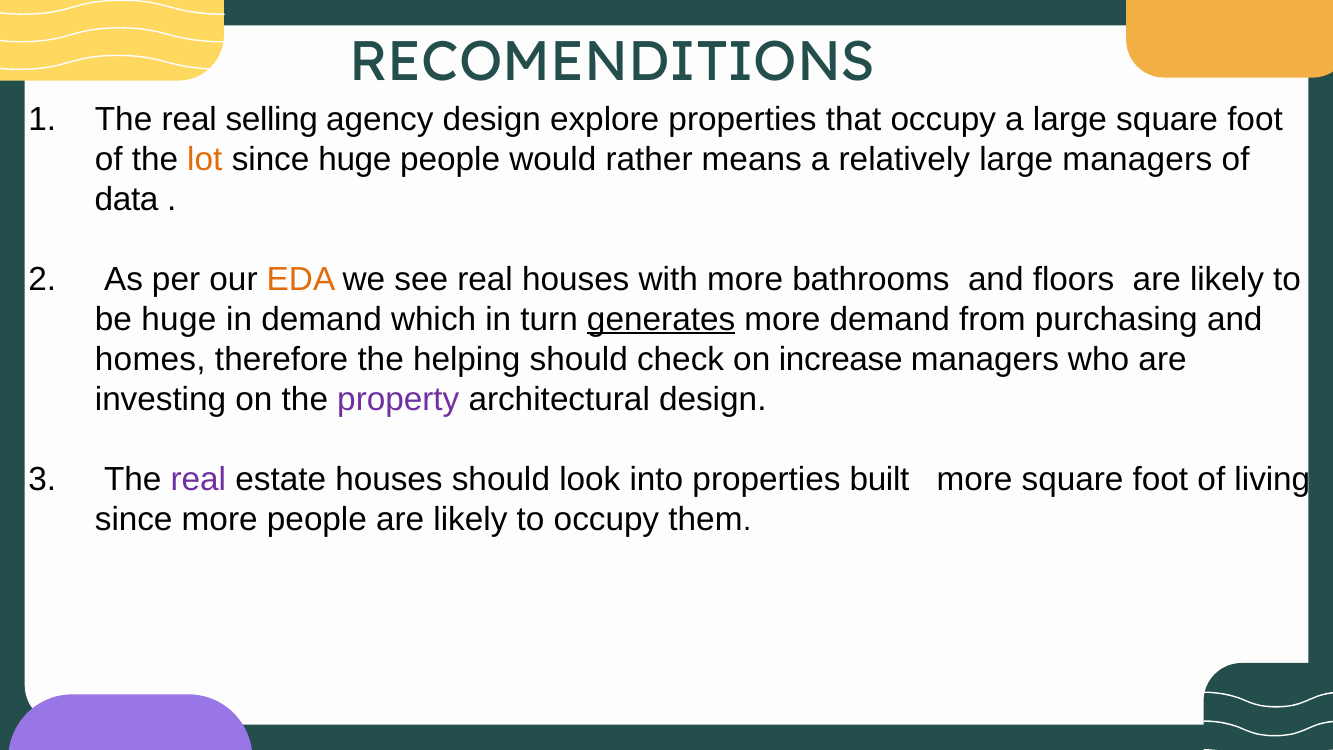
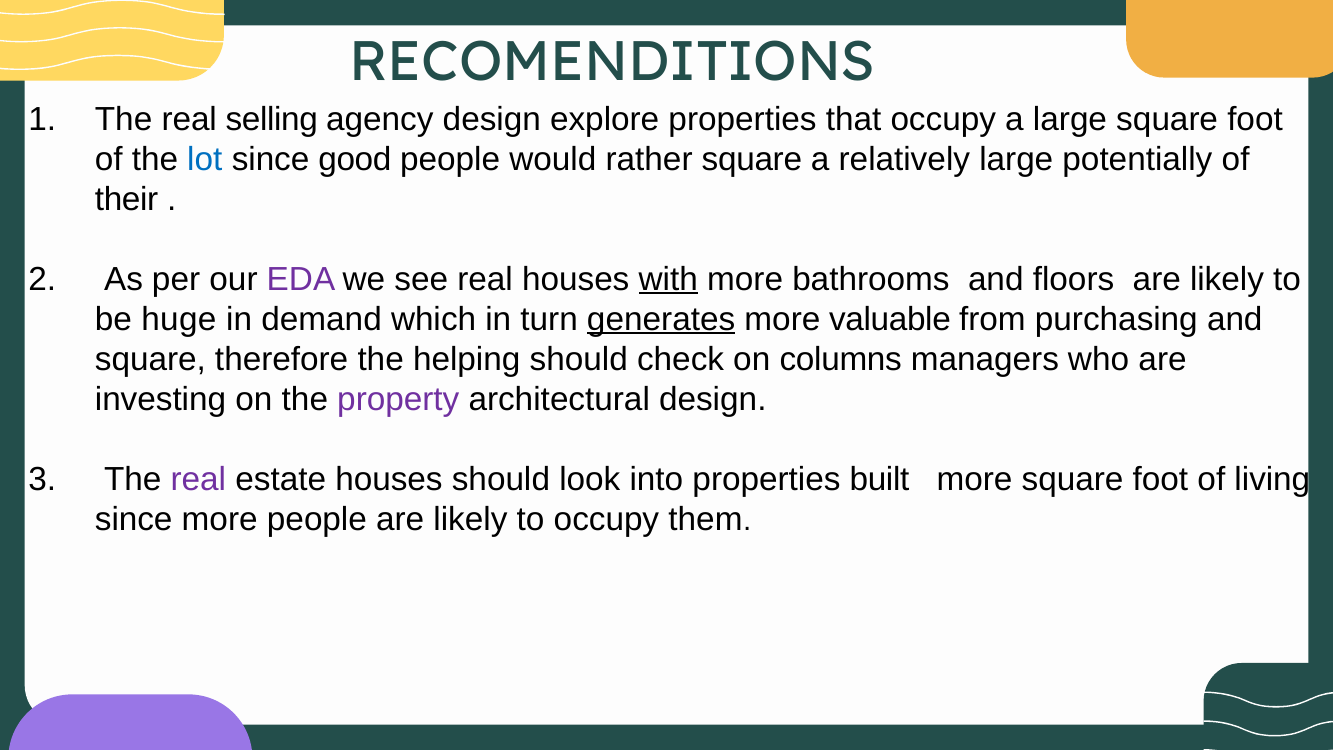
lot colour: orange -> blue (205, 159)
since huge: huge -> good (355, 159)
rather means: means -> square (752, 159)
large managers: managers -> potentially (1137, 159)
data: data -> their (127, 199)
EDA colour: orange -> purple (301, 279)
with underline: none -> present (668, 279)
more demand: demand -> valuable (890, 319)
homes: homes -> square (150, 359)
increase: increase -> columns (841, 359)
